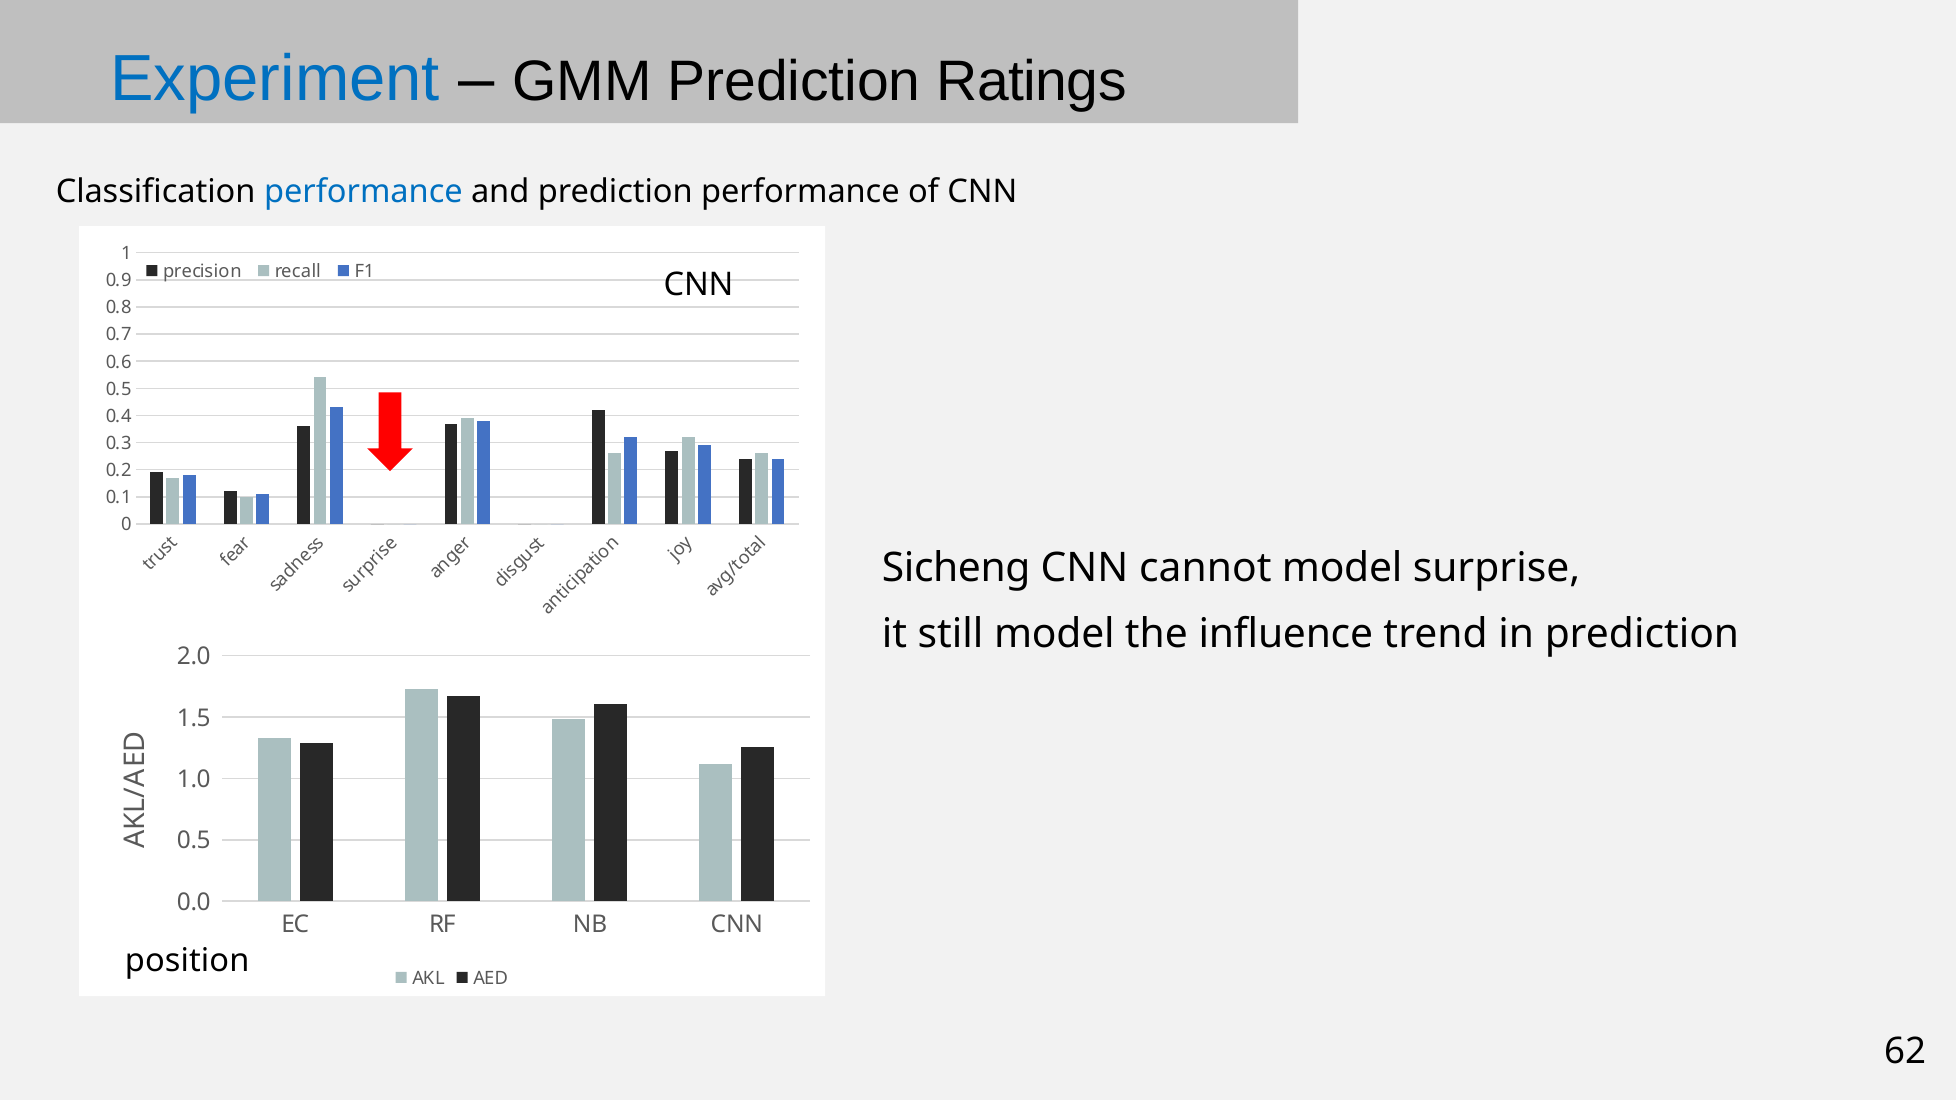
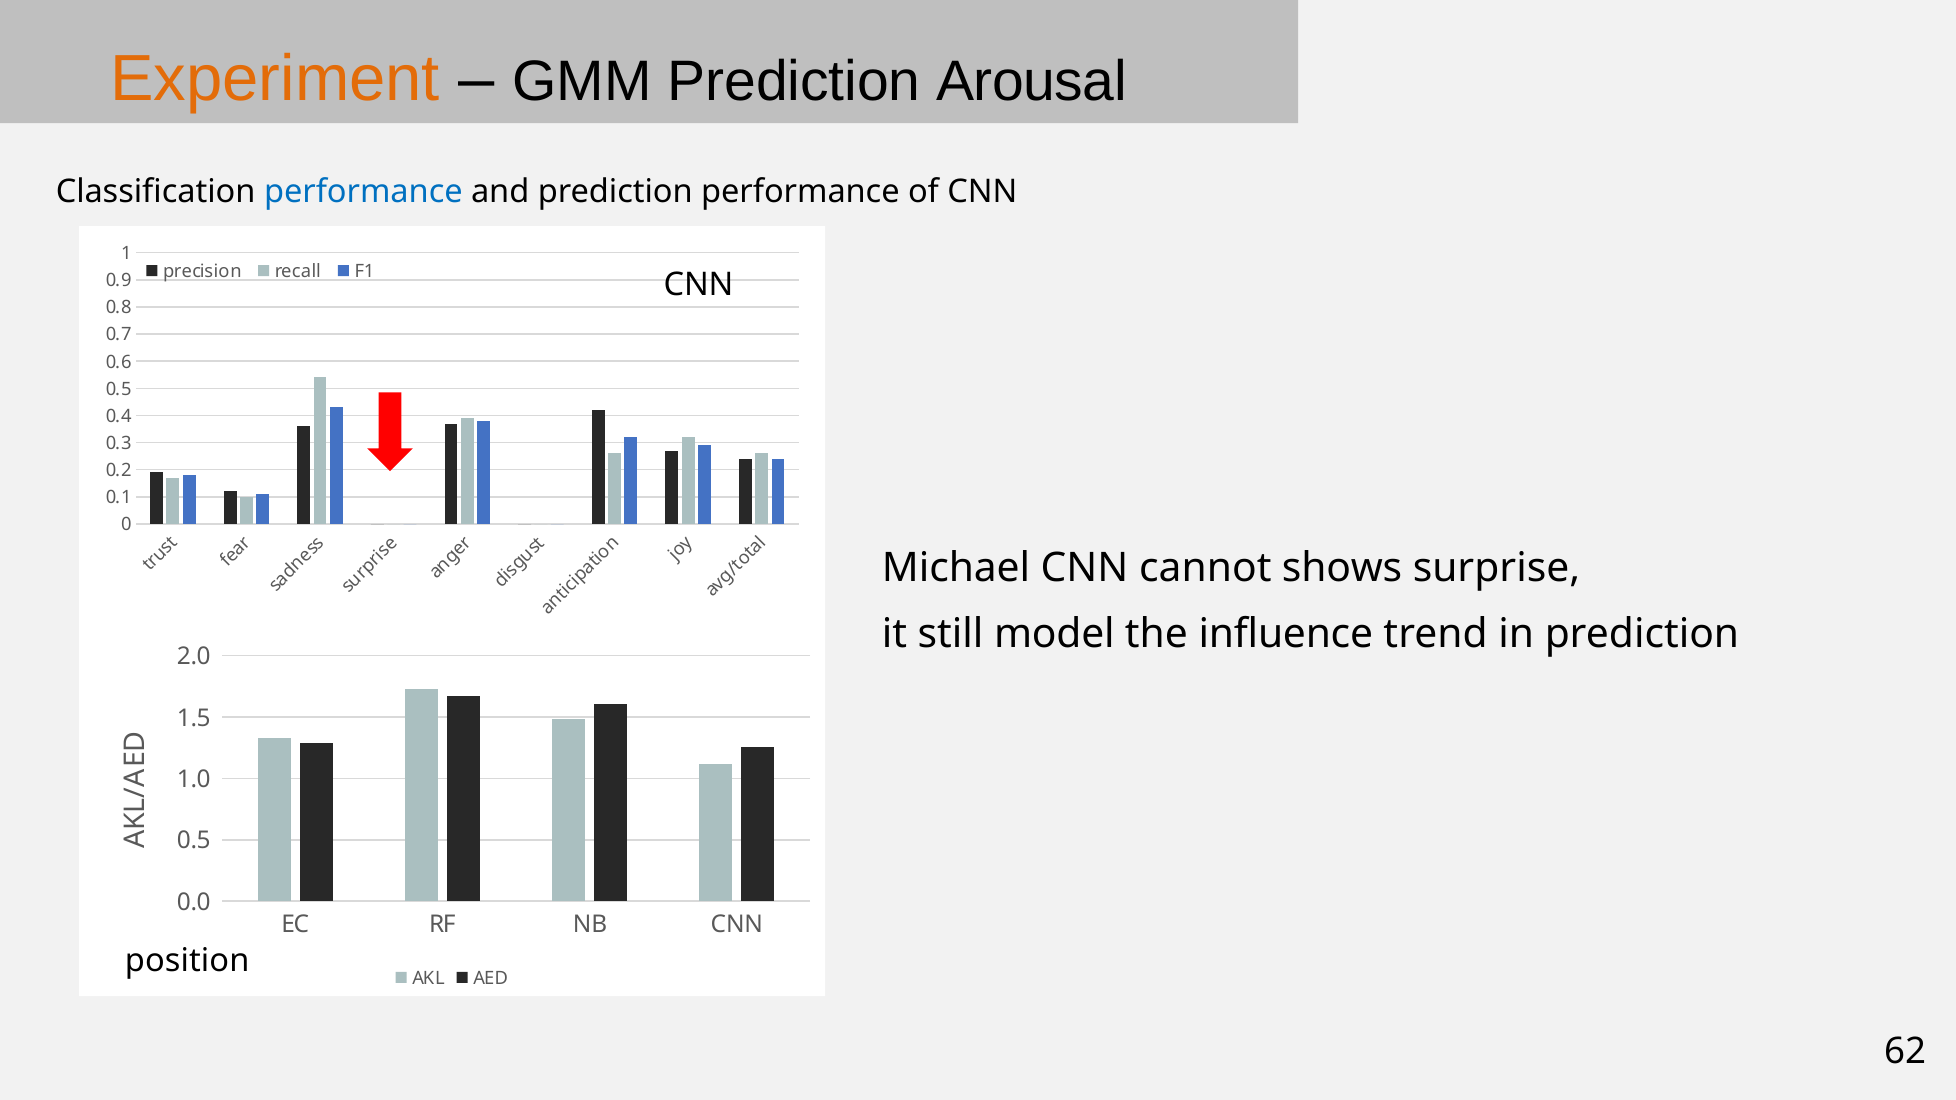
Experiment colour: blue -> orange (275, 79)
Ratings: Ratings -> Arousal (1032, 82)
Sicheng: Sicheng -> Michael (956, 568)
cannot model: model -> shows (1342, 568)
